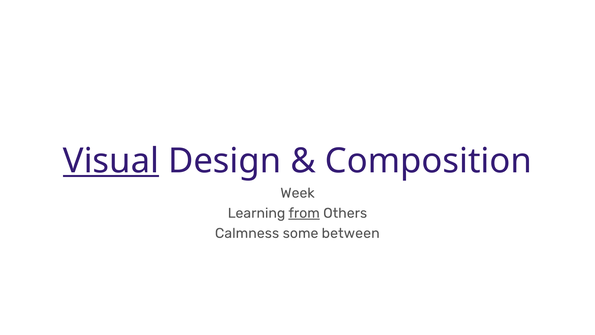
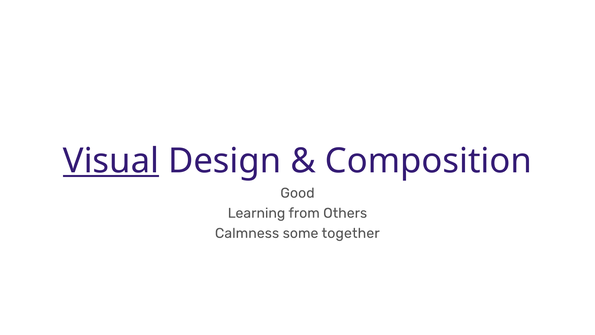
Week: Week -> Good (297, 193)
from underline: present -> none (304, 213)
between: between -> together (351, 233)
